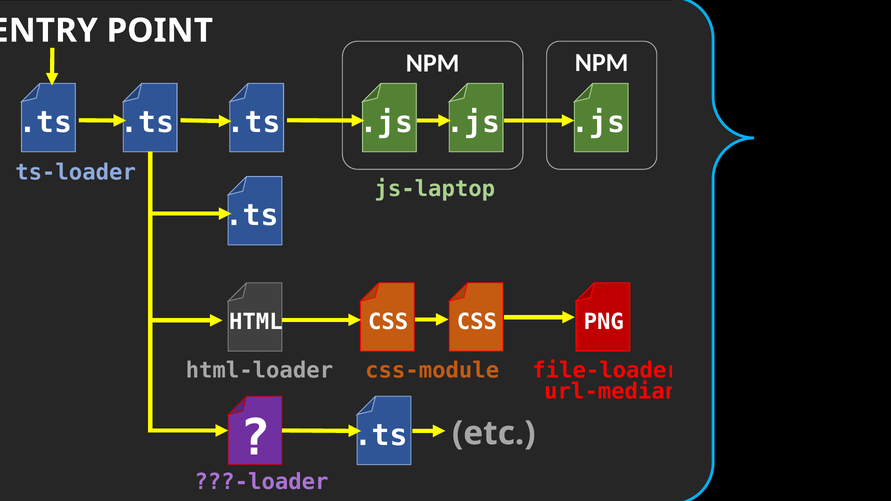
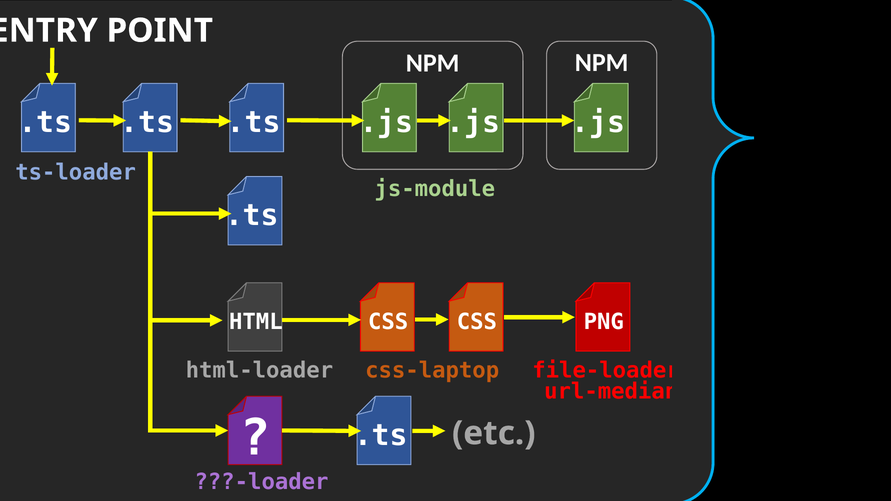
js-laptop: js-laptop -> js-module (435, 189)
css-module: css-module -> css-laptop (432, 370)
